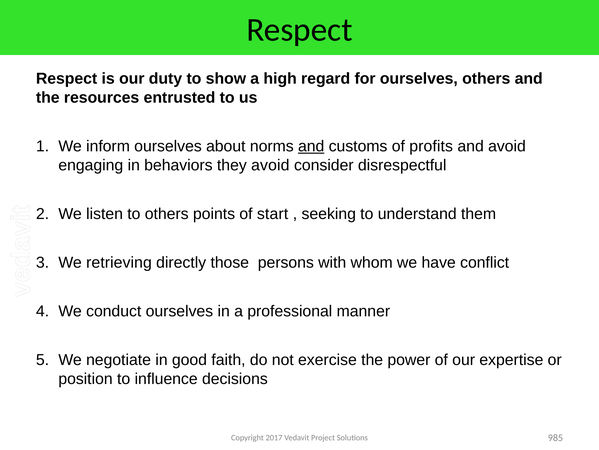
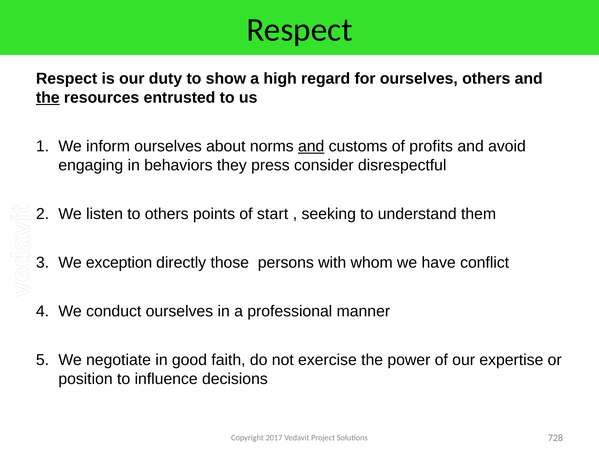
the underline: none -> present (48, 97)
they avoid: avoid -> press (270, 165)
retrieving: retrieving -> exception (119, 262)
985: 985 -> 728 (555, 437)
